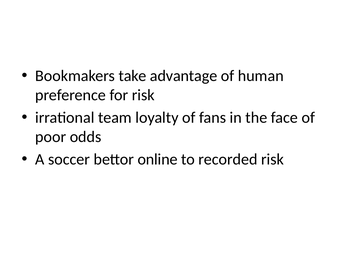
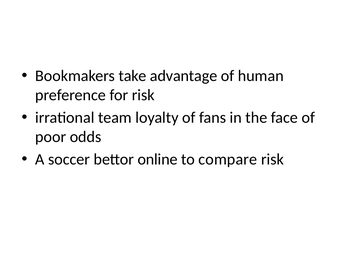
recorded: recorded -> compare (228, 159)
